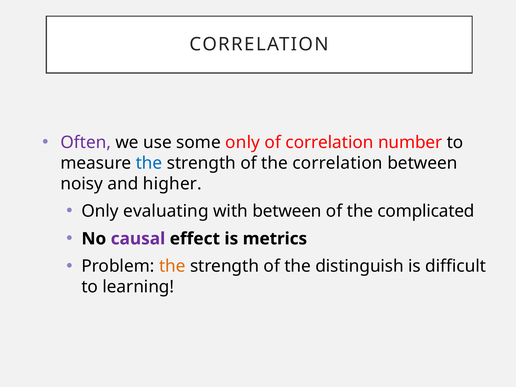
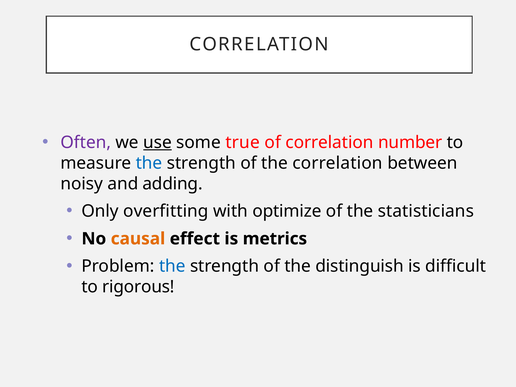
use underline: none -> present (157, 142)
some only: only -> true (243, 142)
higher: higher -> adding (173, 184)
evaluating: evaluating -> overfitting (166, 211)
with between: between -> optimize (287, 211)
complicated: complicated -> statisticians (426, 211)
causal colour: purple -> orange (138, 239)
the colour: orange -> blue (172, 266)
learning: learning -> rigorous (138, 287)
